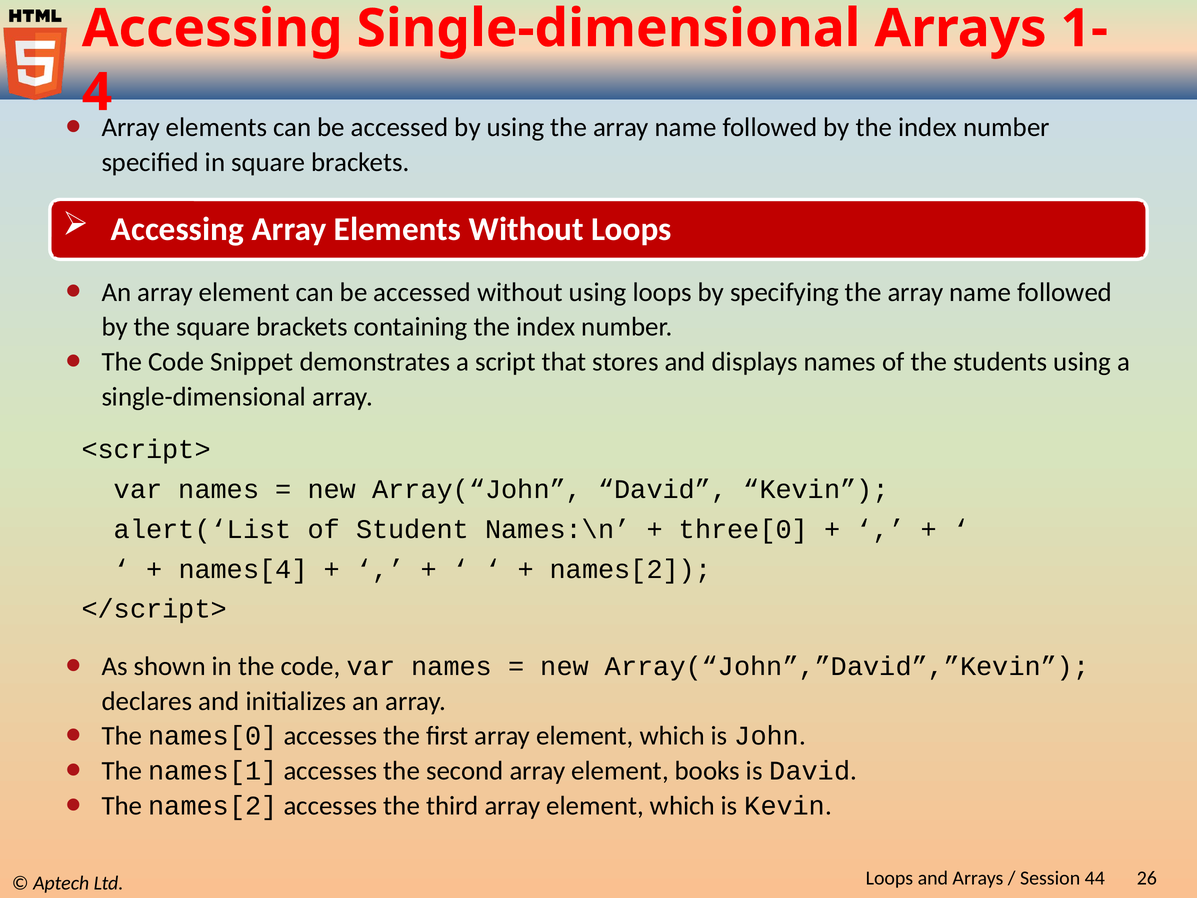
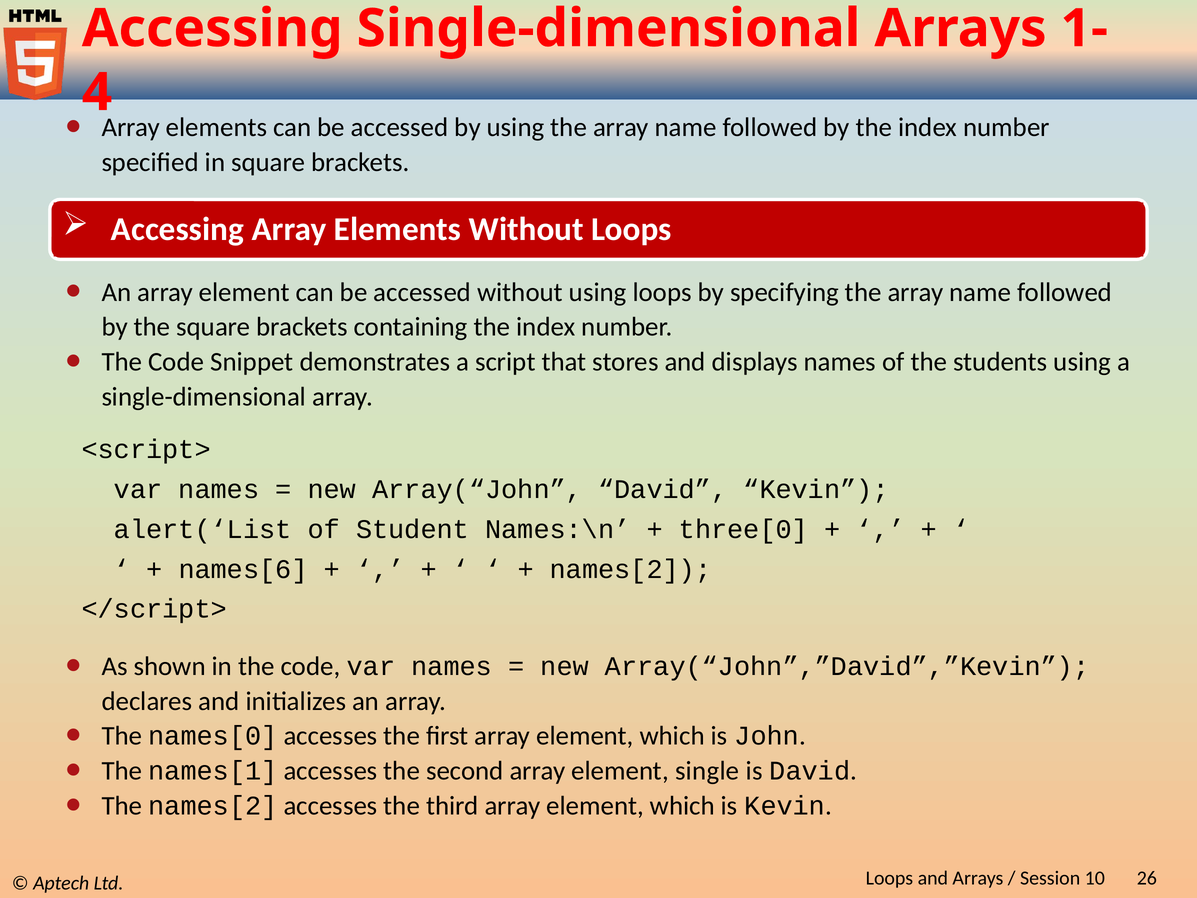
names[4: names[4 -> names[6 (243, 569)
books: books -> single (707, 771)
44: 44 -> 10 (1095, 878)
